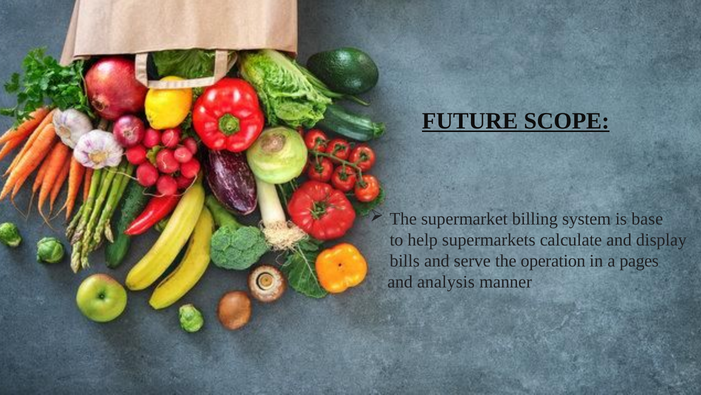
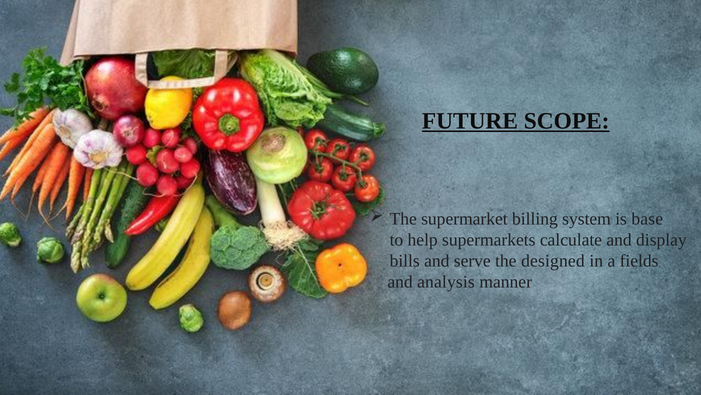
operation: operation -> designed (553, 261)
pages: pages -> fields (639, 261)
